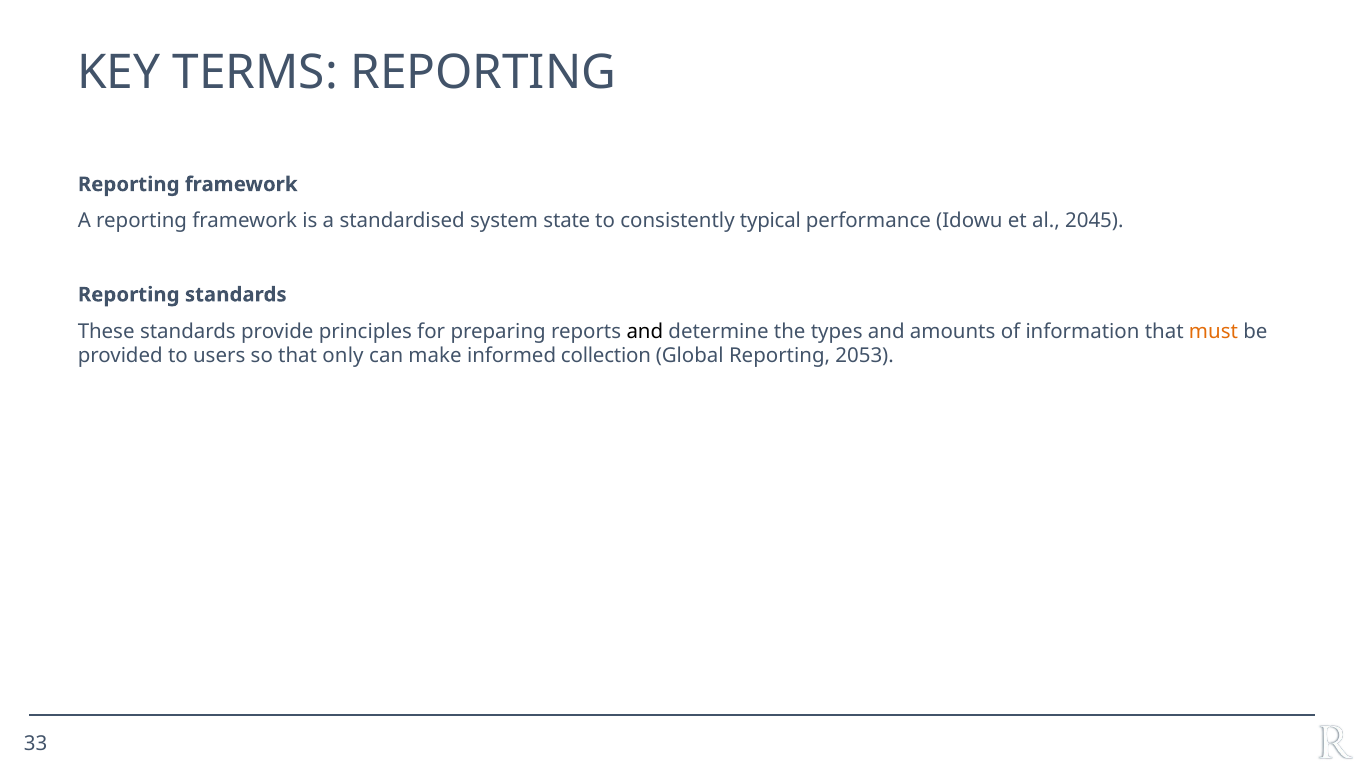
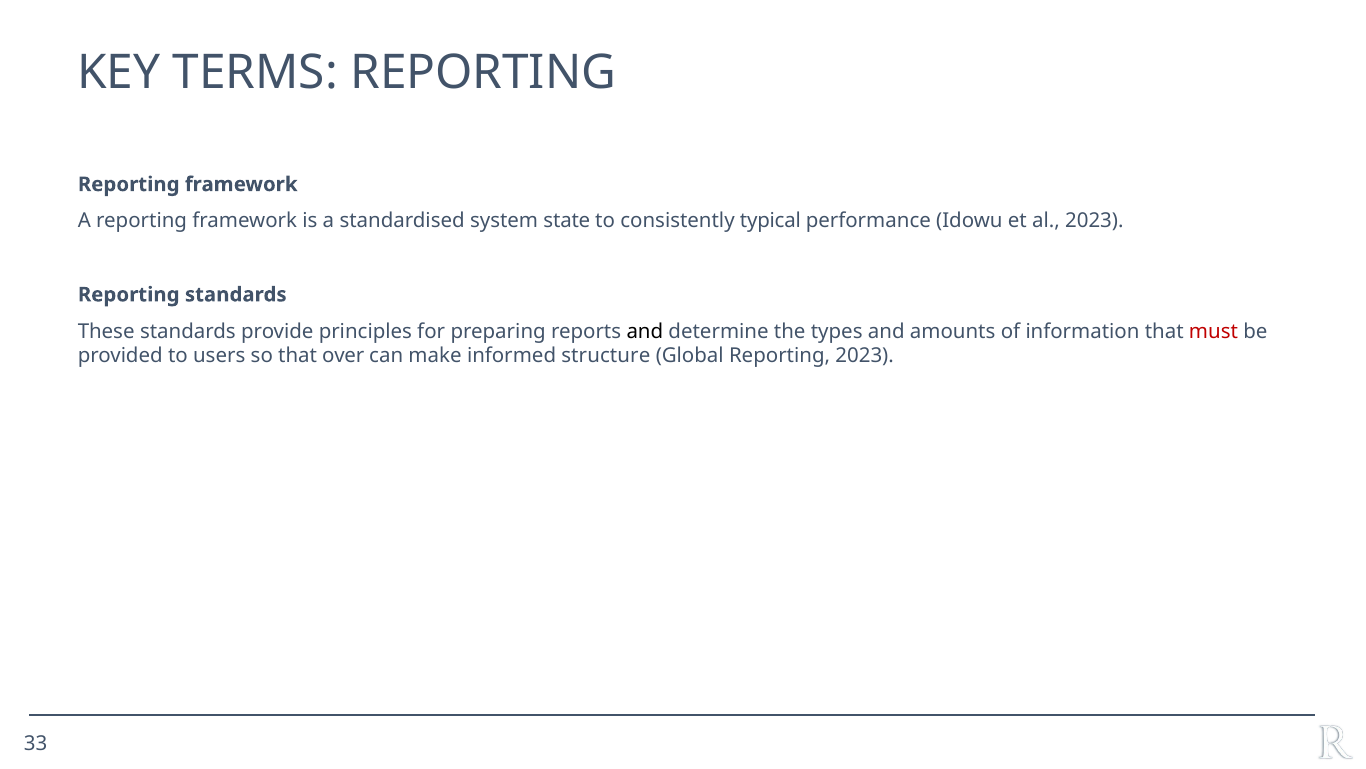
al 2045: 2045 -> 2023 (1094, 221)
must colour: orange -> red (1214, 331)
only: only -> over (343, 356)
collection: collection -> structure (606, 356)
Reporting 2053: 2053 -> 2023 (865, 356)
